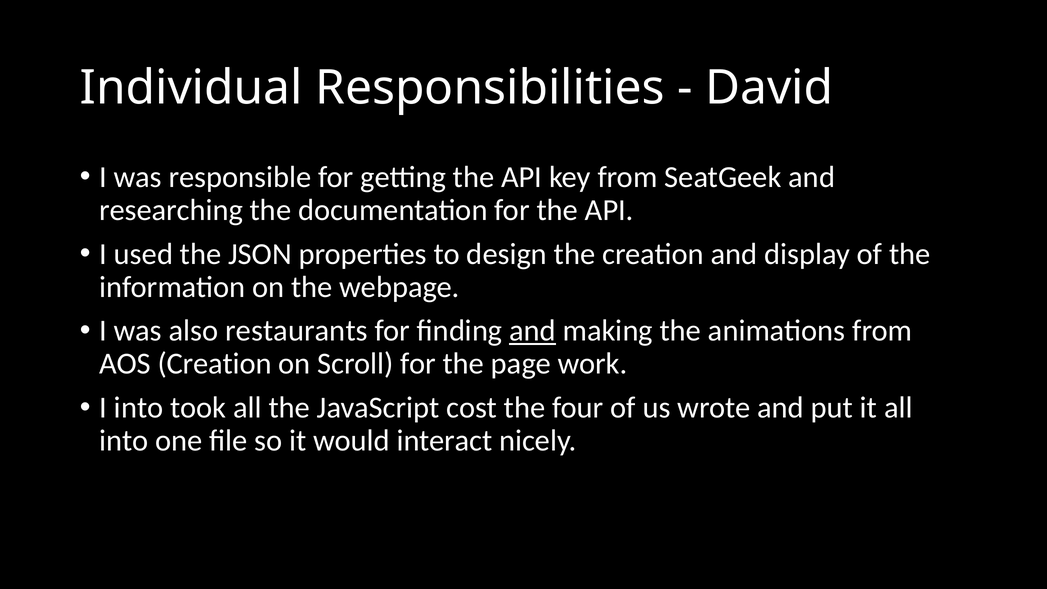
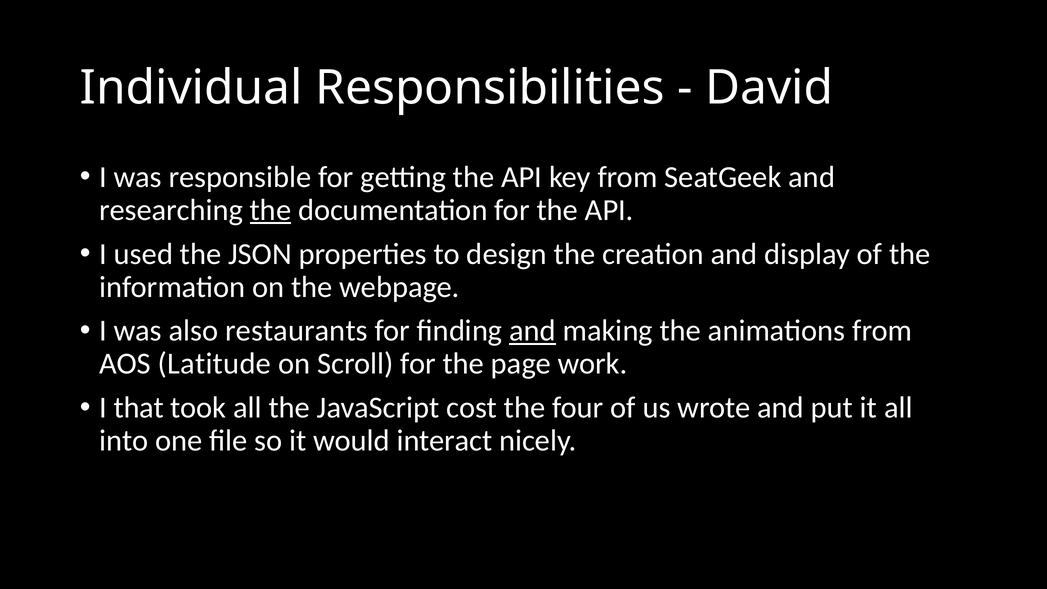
the underline: none -> present (270, 210)
AOS Creation: Creation -> Latitude (214, 364)
I into: into -> that (139, 408)
